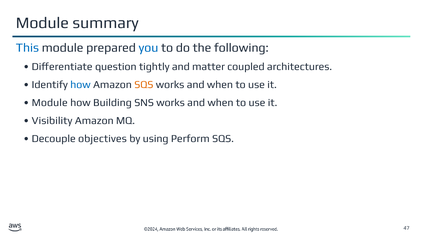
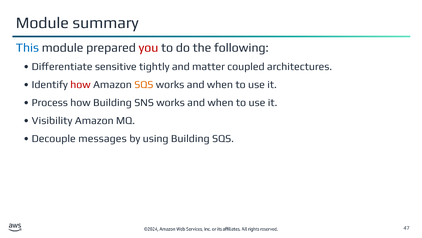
you colour: blue -> red (148, 48)
question: question -> sensitive (116, 67)
how colour: blue -> red (80, 85)
Module: Module -> Process (50, 103)
objectives: objectives -> messages (102, 138)
using Perform: Perform -> Building (190, 138)
